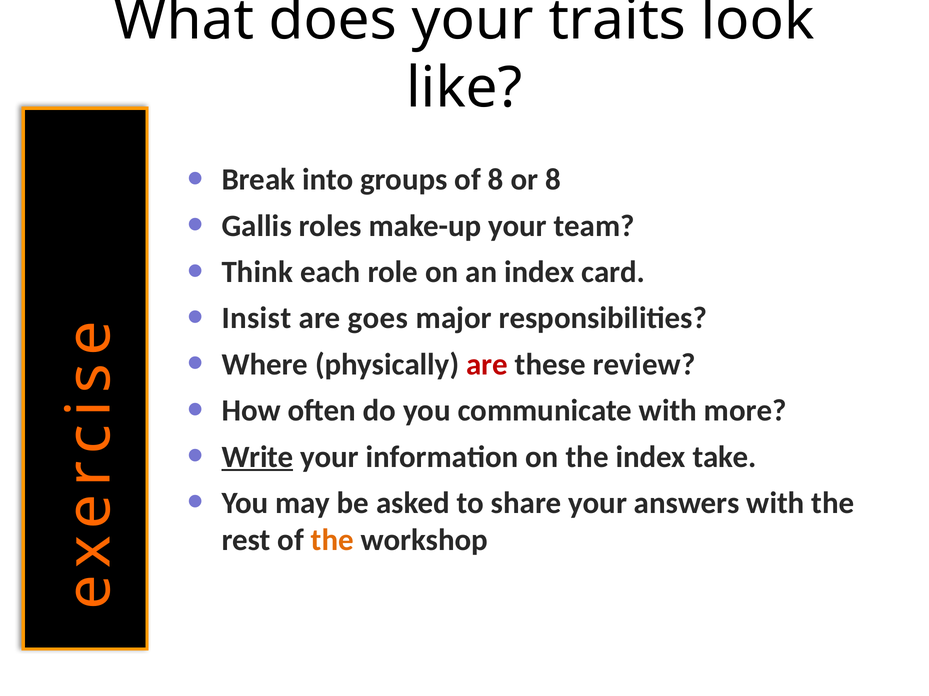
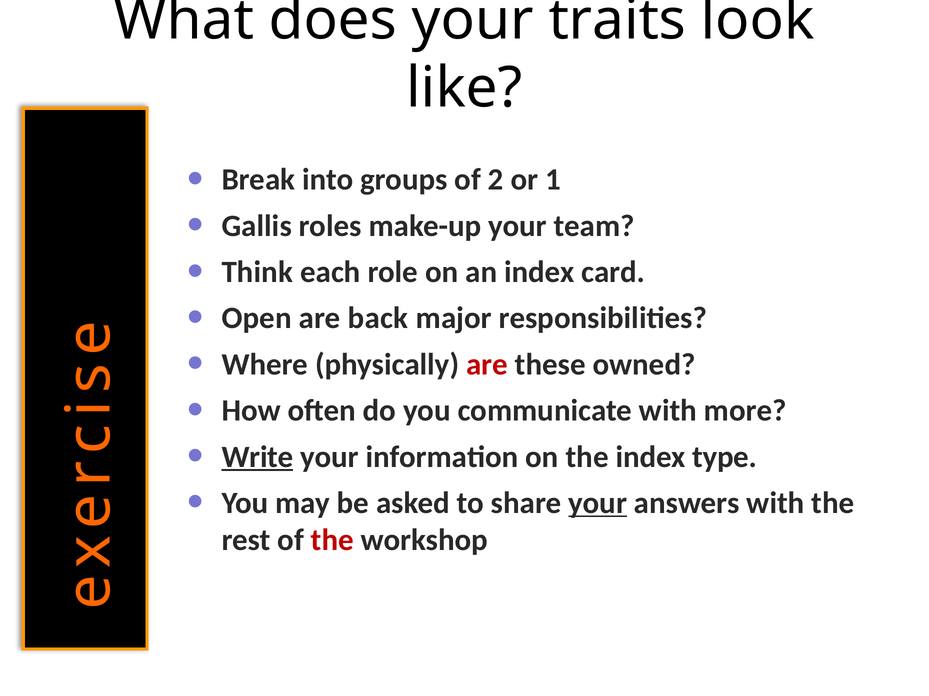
of 8: 8 -> 2 (496, 180)
or 8: 8 -> 1 (553, 180)
Insist: Insist -> Open (257, 319)
goes: goes -> back (378, 319)
review: review -> owned (644, 365)
take: take -> type (725, 457)
your underline: none -> present (598, 504)
the colour: orange -> red (332, 541)
